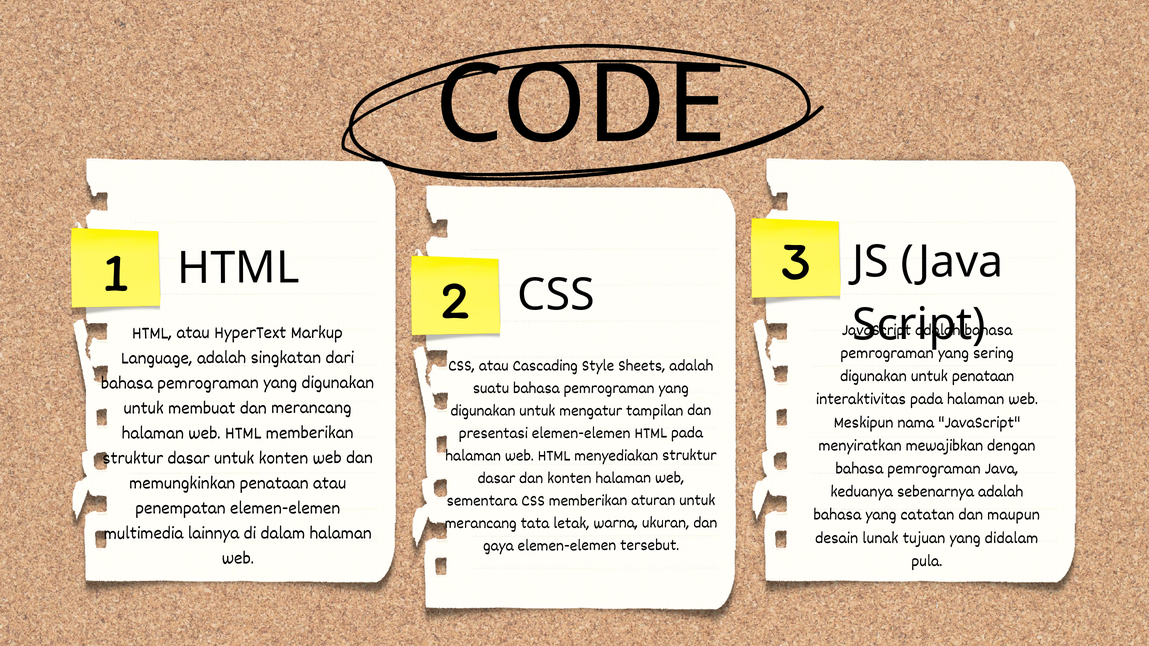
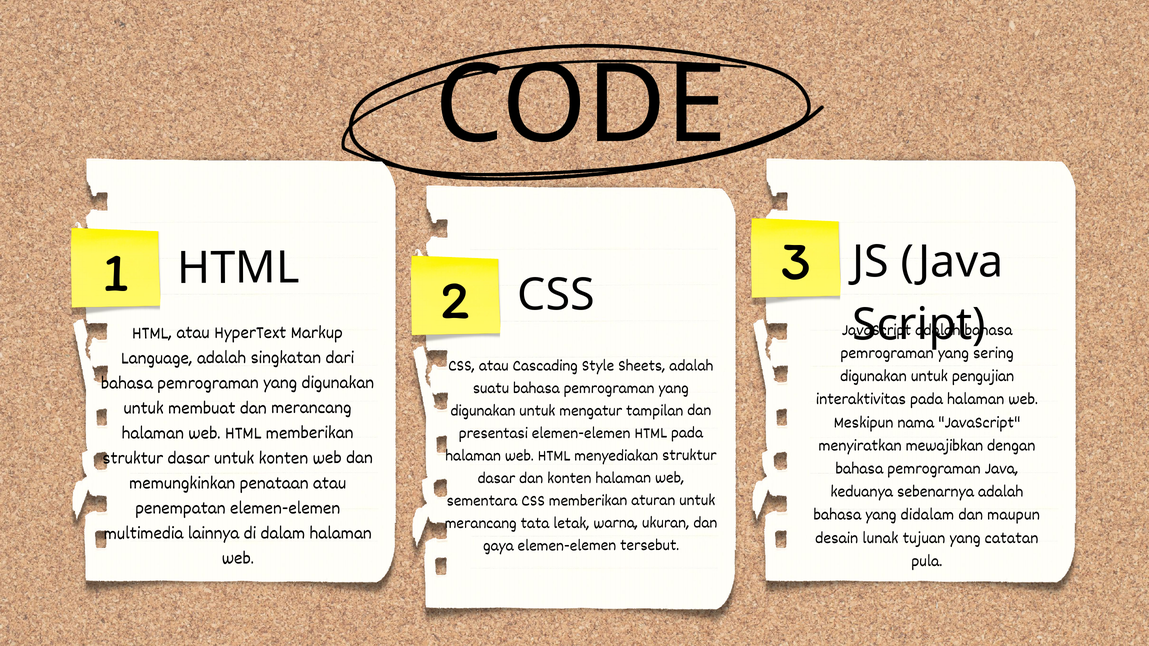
untuk penataan: penataan -> pengujian (983, 376)
catatan: catatan -> didalam (927, 514)
didalam: didalam -> catatan (1012, 538)
